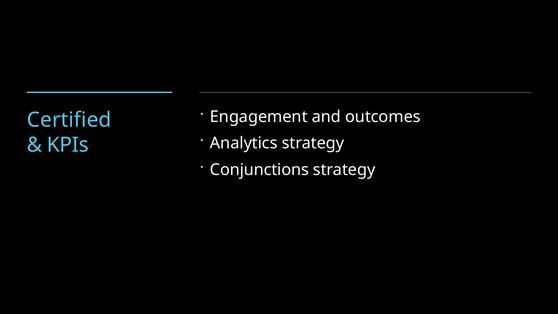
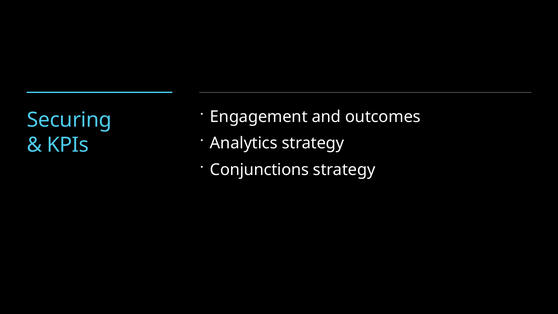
Certified: Certified -> Securing (69, 120)
